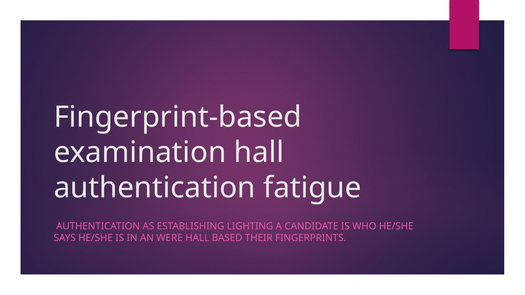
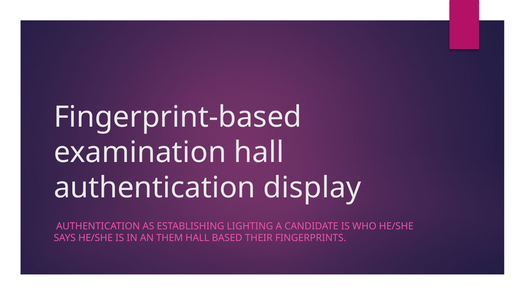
fatigue: fatigue -> display (312, 188)
WERE: WERE -> THEM (170, 238)
